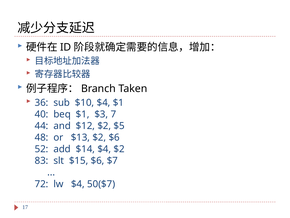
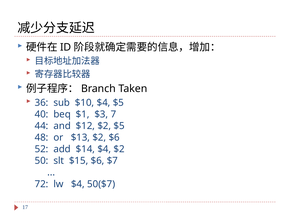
$4 $1: $1 -> $5 (118, 102)
83: 83 -> 50 (42, 160)
